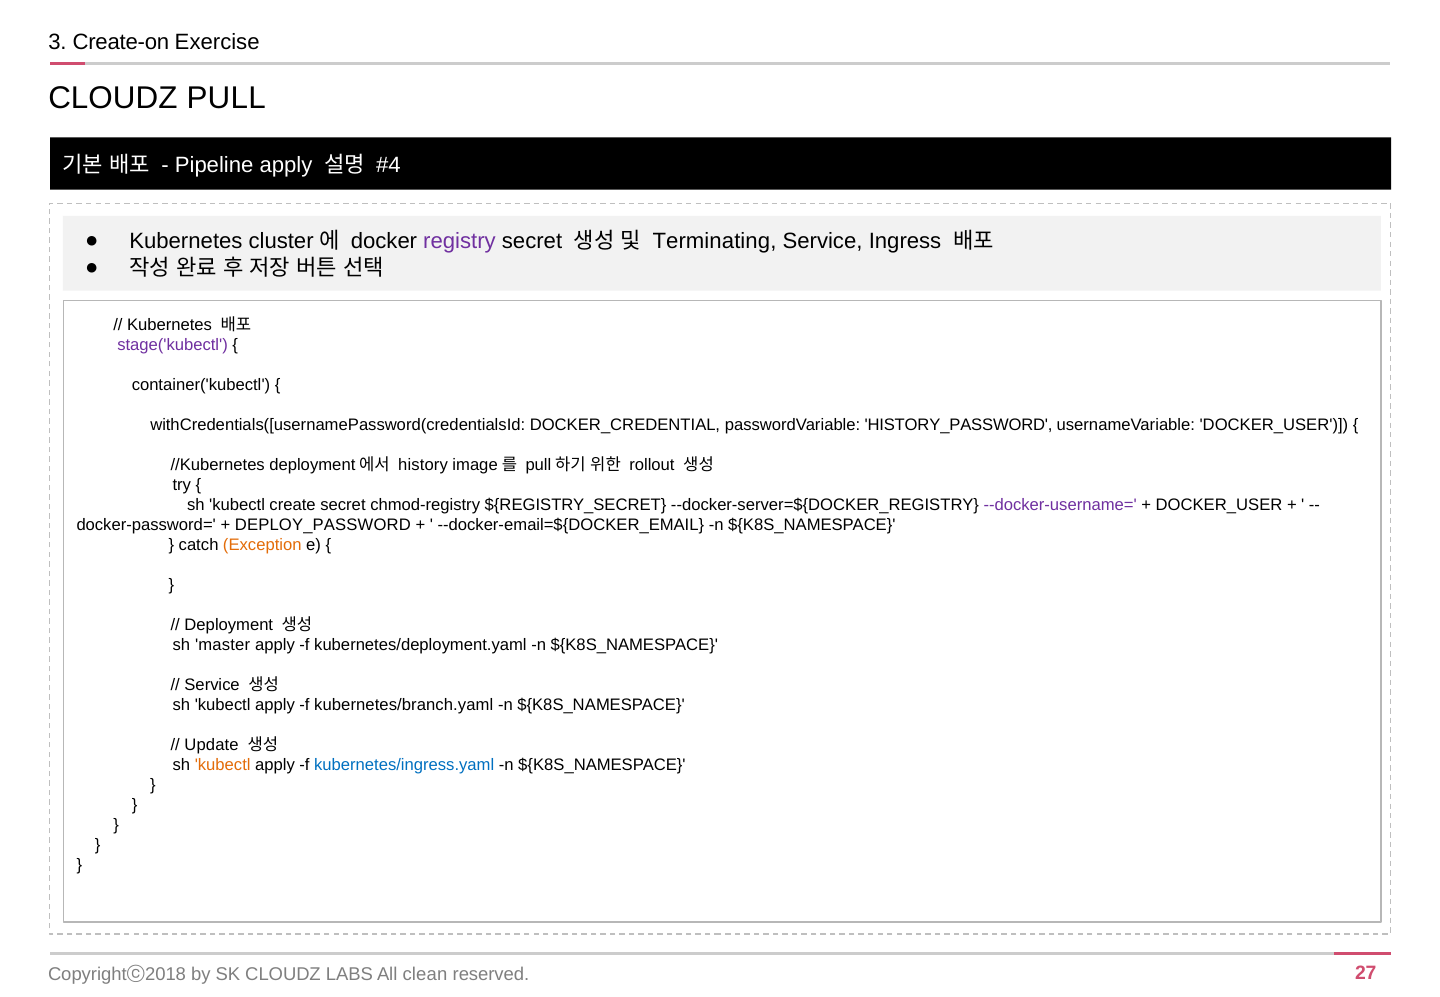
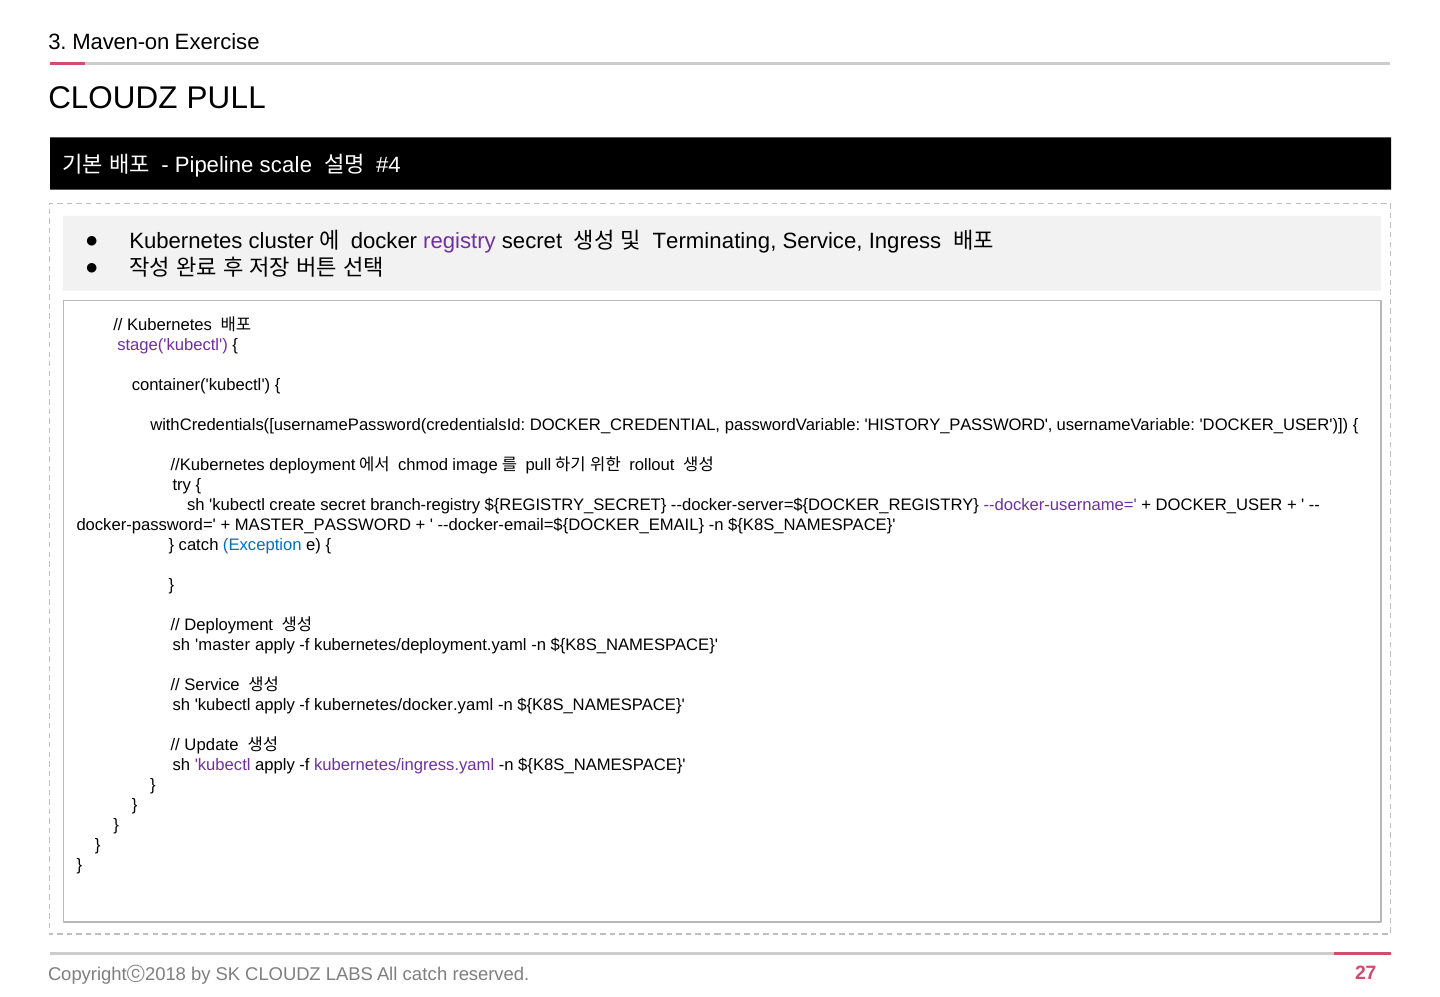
Create-on: Create-on -> Maven-on (121, 42)
Pipeline apply: apply -> scale (286, 165)
history: history -> chmod (423, 465)
chmod-registry: chmod-registry -> branch-registry (425, 505)
DEPLOY_PASSWORD: DEPLOY_PASSWORD -> MASTER_PASSWORD (323, 525)
Exception colour: orange -> blue (262, 545)
kubernetes/branch.yaml: kubernetes/branch.yaml -> kubernetes/docker.yaml (404, 705)
kubectl colour: orange -> purple (223, 765)
kubernetes/ingress.yaml colour: blue -> purple (404, 765)
All clean: clean -> catch (425, 974)
